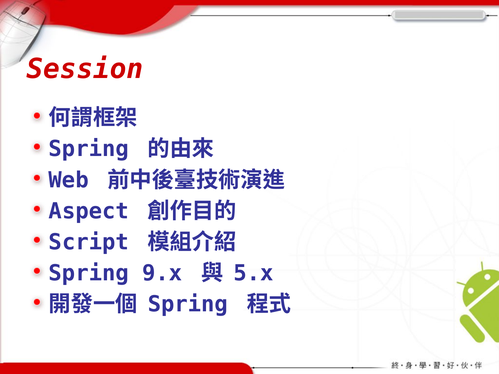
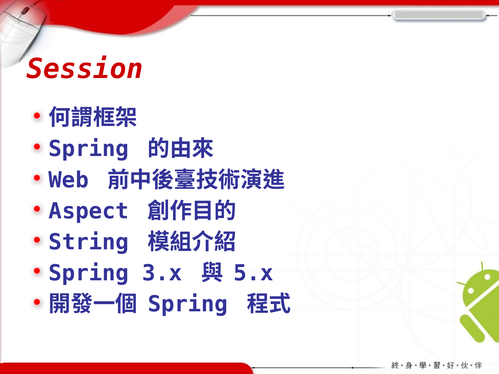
Script: Script -> String (89, 242)
9.x: 9.x -> 3.x (162, 273)
